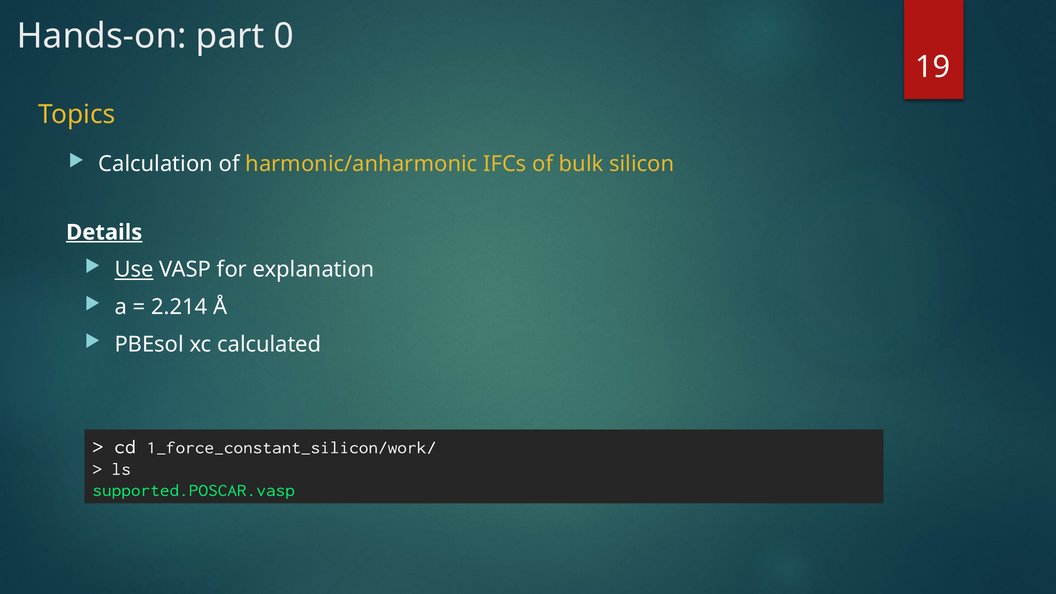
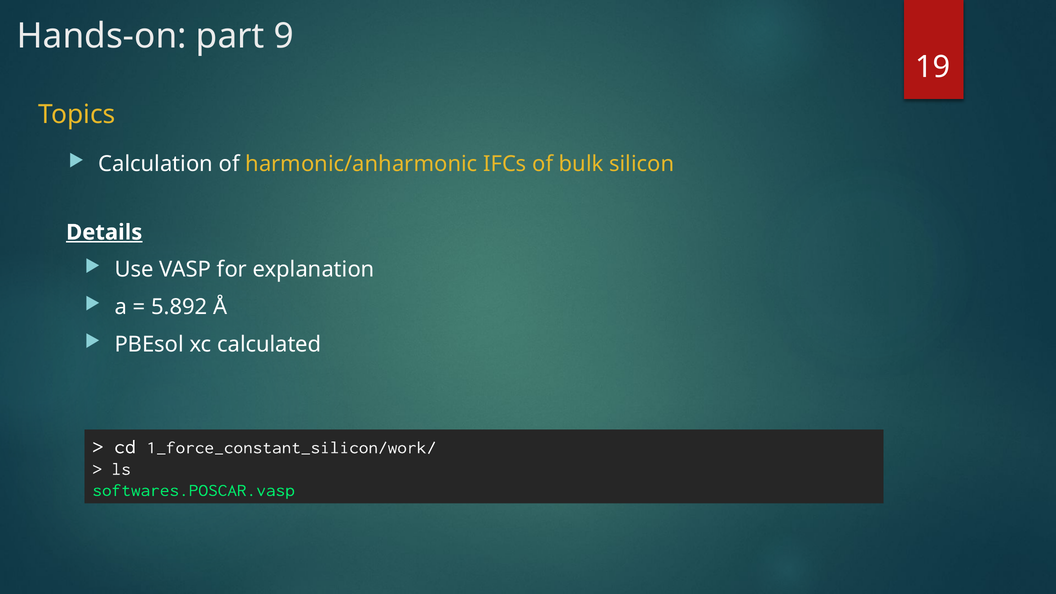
0: 0 -> 9 (284, 36)
Use underline: present -> none (134, 270)
2.214: 2.214 -> 5.892 (179, 307)
supported.POSCAR.vasp: supported.POSCAR.vasp -> softwares.POSCAR.vasp (194, 490)
